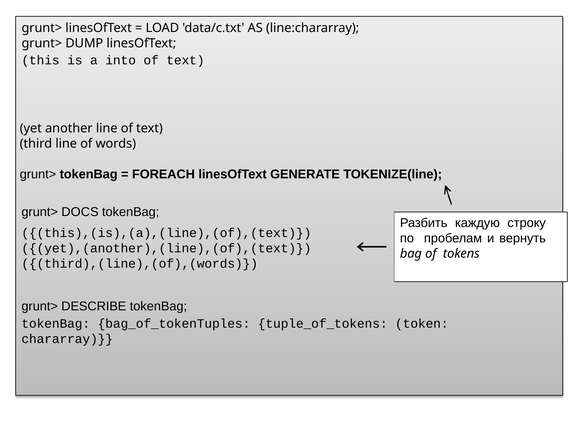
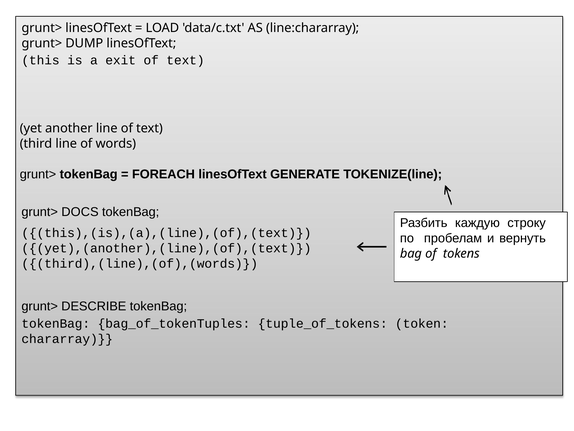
into: into -> exit (121, 60)
